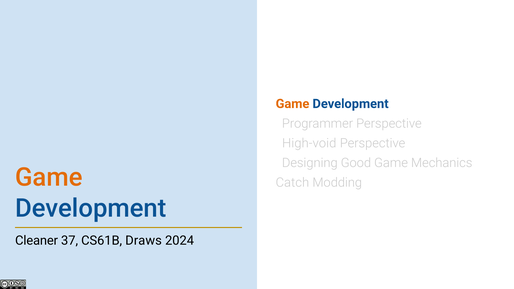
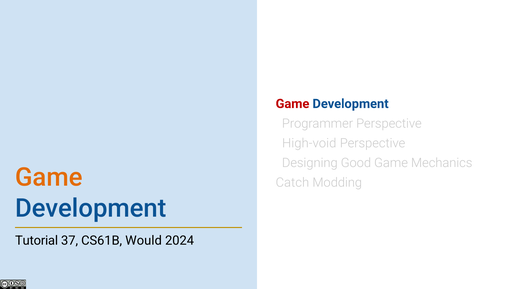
Game colour: orange -> red (292, 104)
Cleaner: Cleaner -> Tutorial (37, 241)
Draws: Draws -> Would (144, 241)
